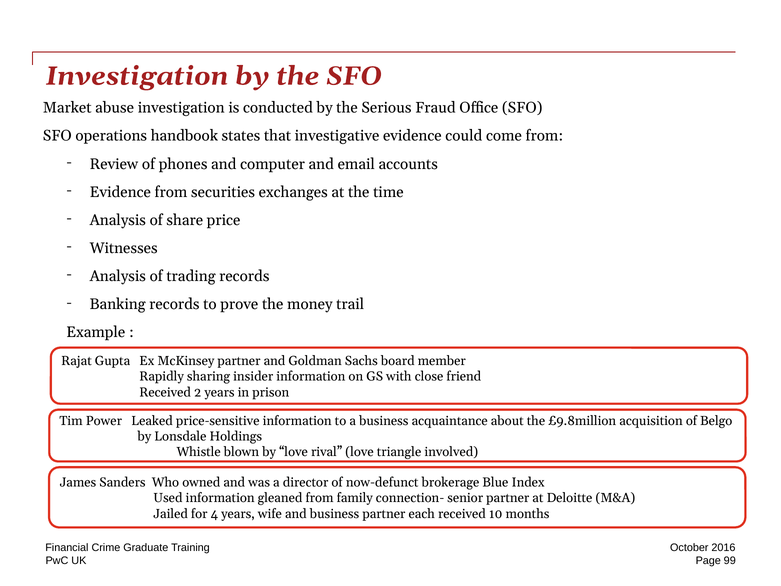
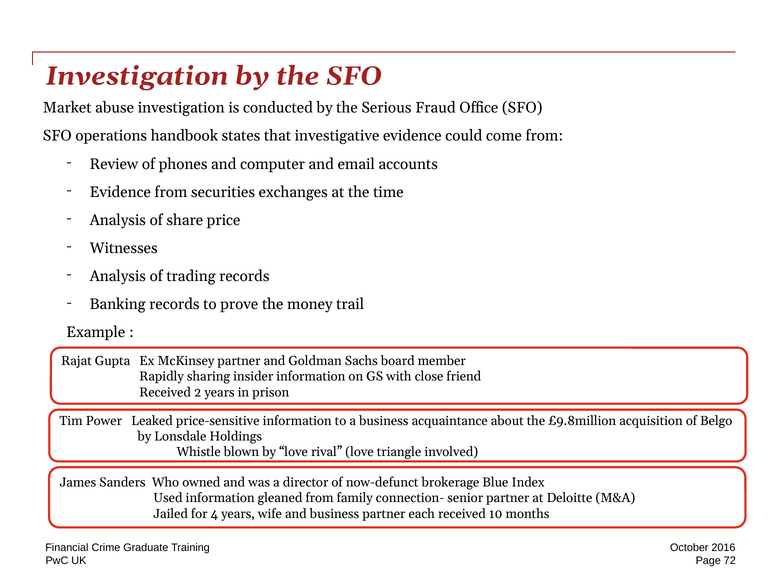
99: 99 -> 72 (730, 560)
